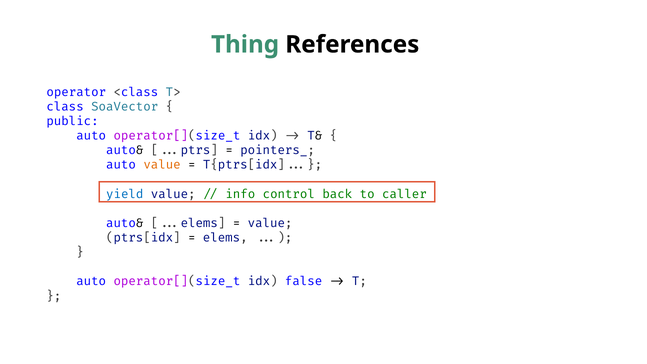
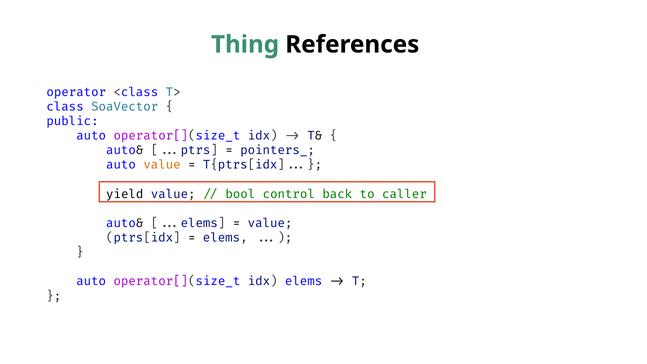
yield colour: blue -> black (125, 194)
info: info -> bool (240, 194)
idx false: false -> elems (304, 281)
